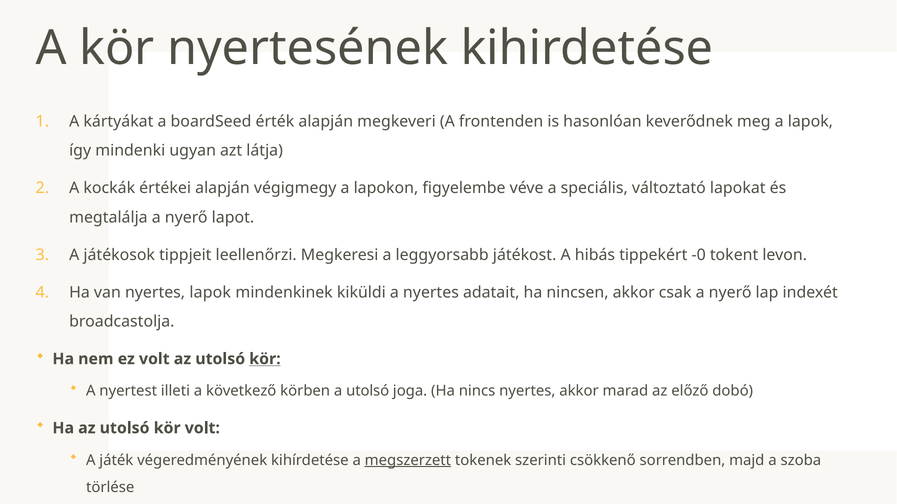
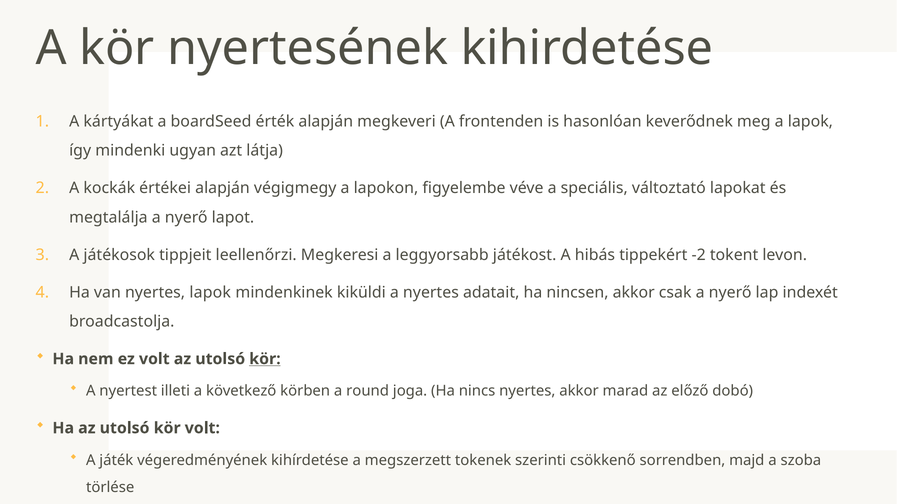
-0: -0 -> -2 (699, 255)
a utolsó: utolsó -> round (368, 391)
megszerzett underline: present -> none (408, 461)
